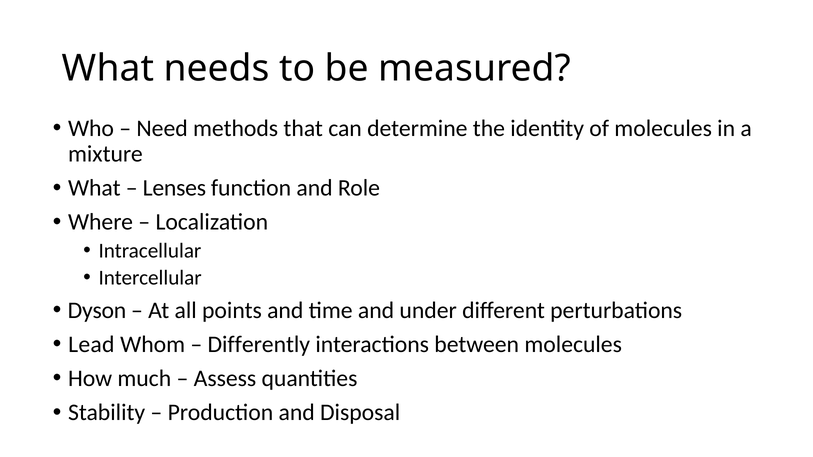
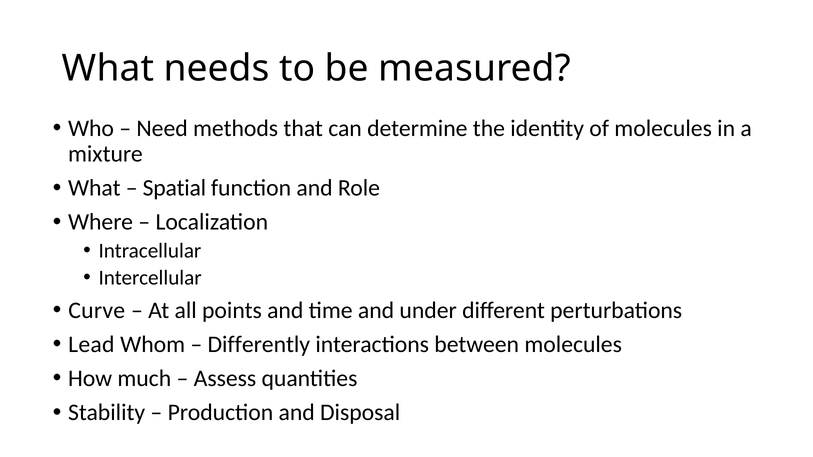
Lenses: Lenses -> Spatial (174, 188)
Dyson: Dyson -> Curve (97, 310)
